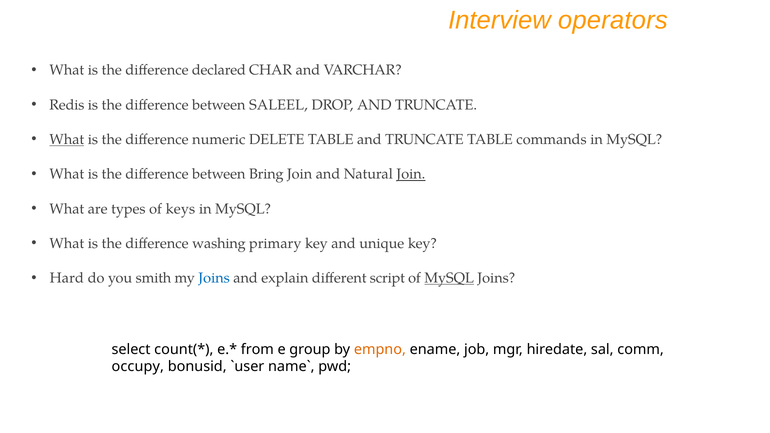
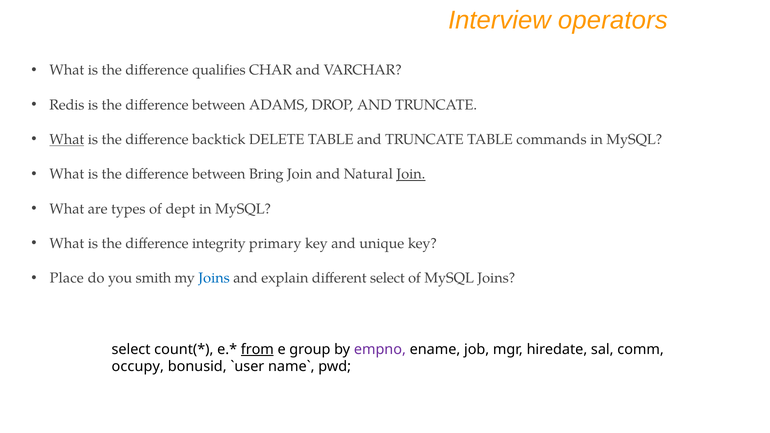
declared: declared -> qualifies (219, 70)
SALEEL: SALEEL -> ADAMS (279, 105)
numeric: numeric -> backtick (219, 140)
keys: keys -> dept (180, 209)
washing: washing -> integrity (219, 243)
Hard: Hard -> Place (67, 278)
different script: script -> select (387, 278)
MySQL underline: present -> none (449, 278)
from underline: none -> present (257, 349)
empno colour: orange -> purple (380, 349)
